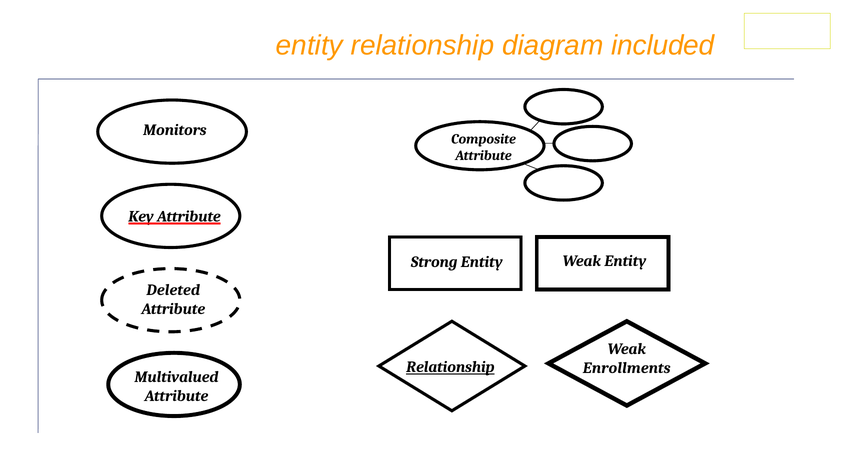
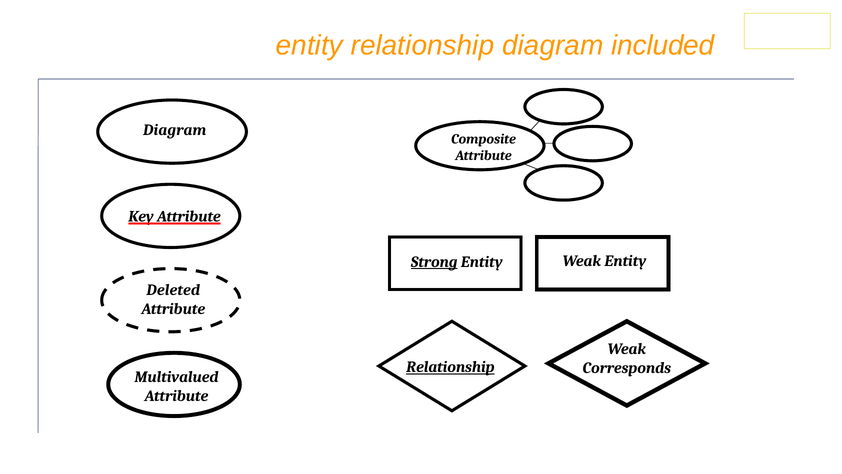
Monitors: Monitors -> Diagram (175, 130)
Strong underline: none -> present (434, 262)
Enrollments: Enrollments -> Corresponds (627, 368)
